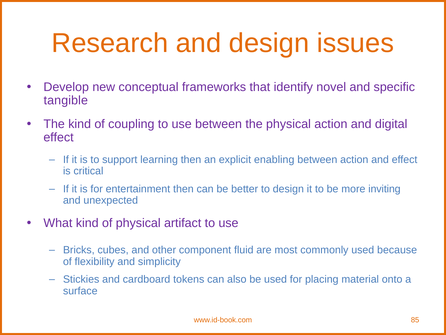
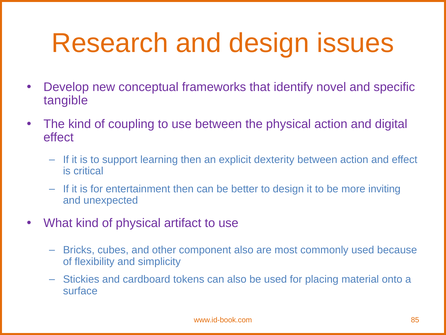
enabling: enabling -> dexterity (274, 159)
component fluid: fluid -> also (244, 250)
